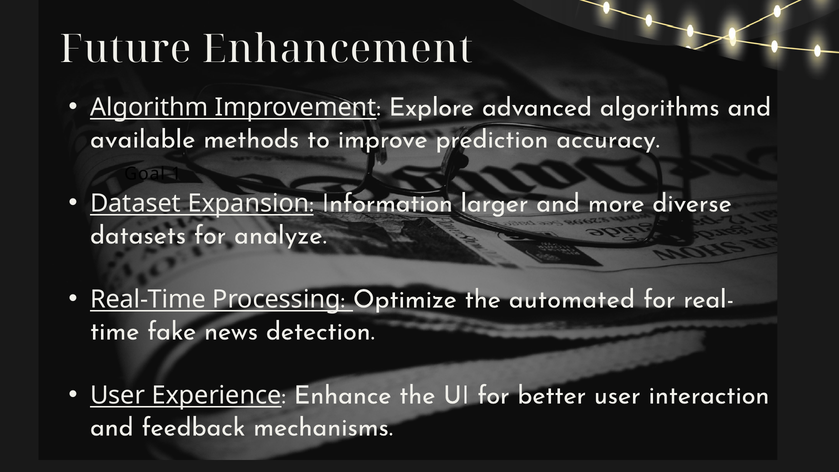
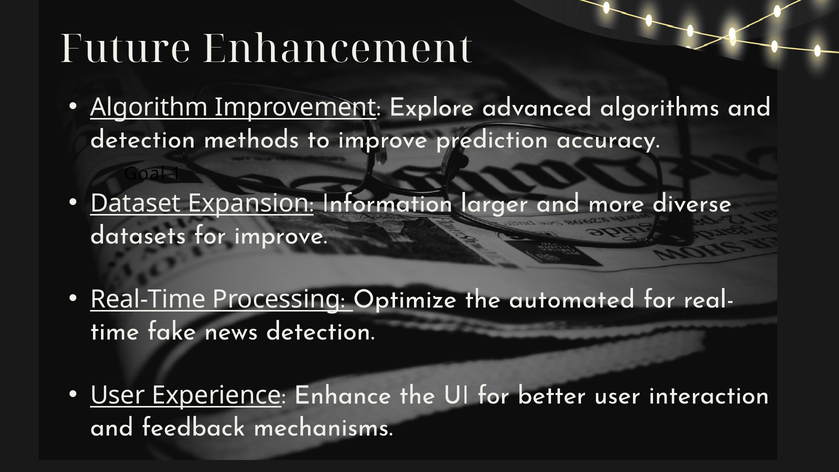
available: available -> detection (143, 139)
for analyze: analyze -> improve (281, 235)
